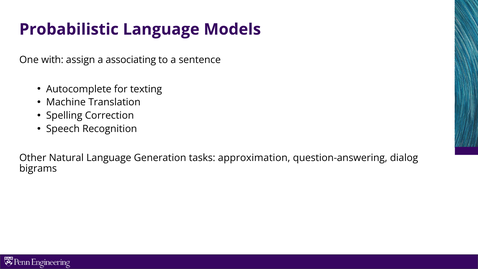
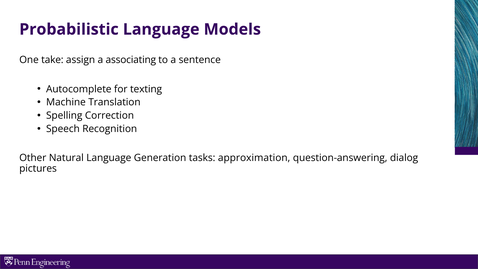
with: with -> take (52, 60)
bigrams: bigrams -> pictures (38, 169)
